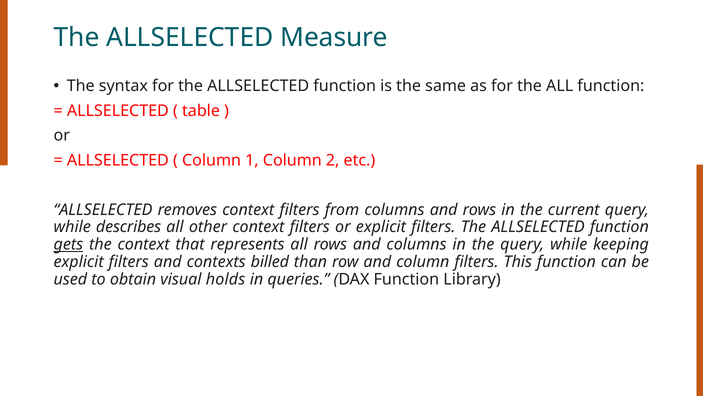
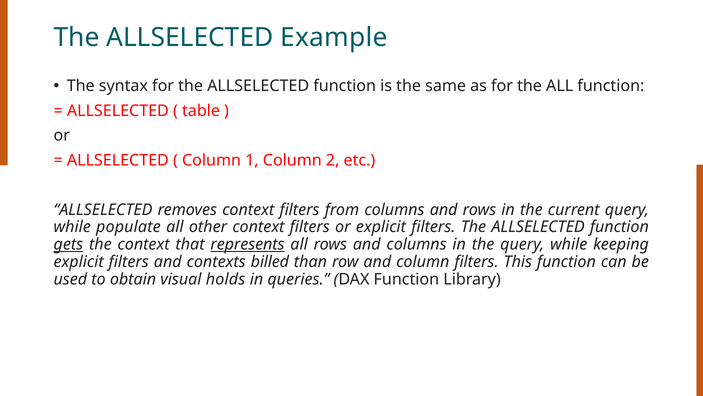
Measure: Measure -> Example (334, 38)
describes: describes -> populate (128, 227)
represents underline: none -> present (247, 244)
